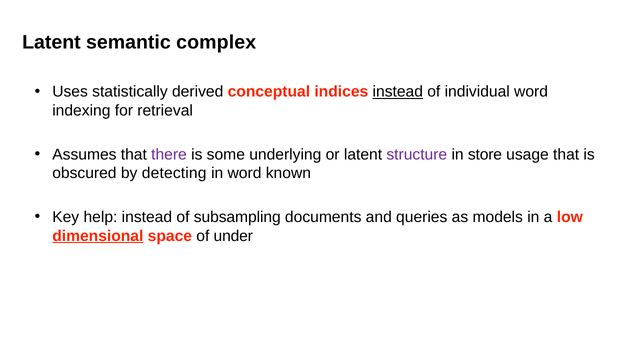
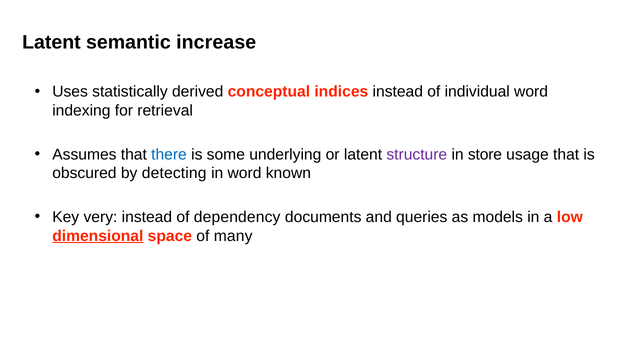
complex: complex -> increase (216, 43)
instead underline: present -> none (398, 92)
there colour: purple -> blue (169, 155)
help: help -> very (100, 217)
subsampling: subsampling -> dependency (237, 217)
under: under -> many (233, 236)
